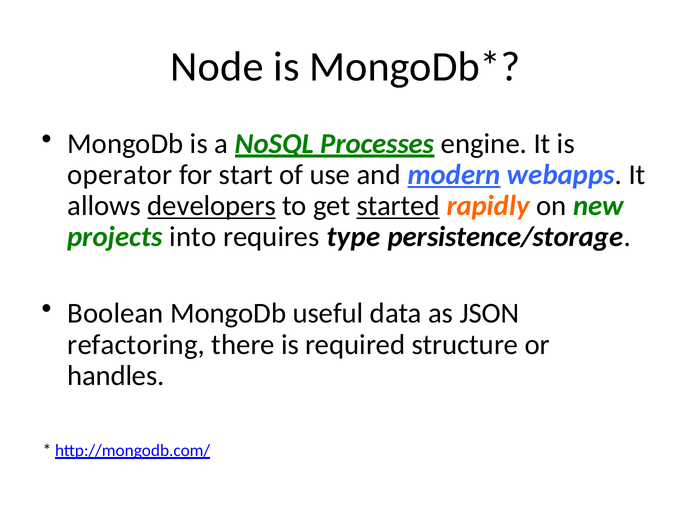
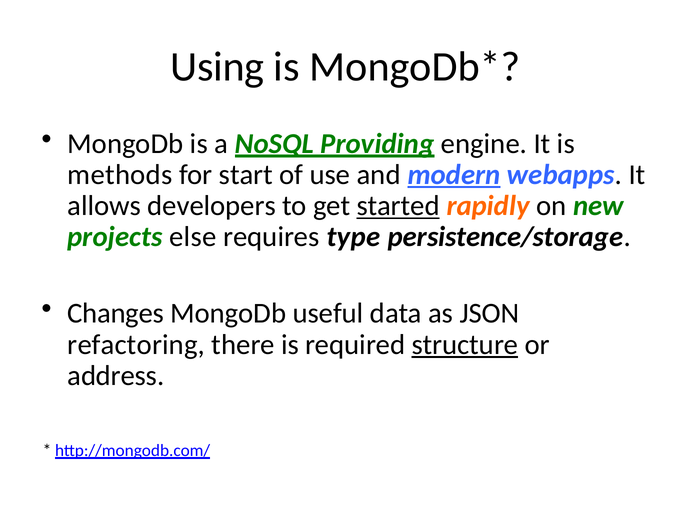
Node: Node -> Using (217, 67)
Processes: Processes -> Providing (377, 144)
operator: operator -> methods (120, 175)
developers underline: present -> none (212, 206)
into: into -> else (193, 237)
Boolean: Boolean -> Changes (116, 314)
structure underline: none -> present (465, 345)
handles: handles -> address (116, 376)
